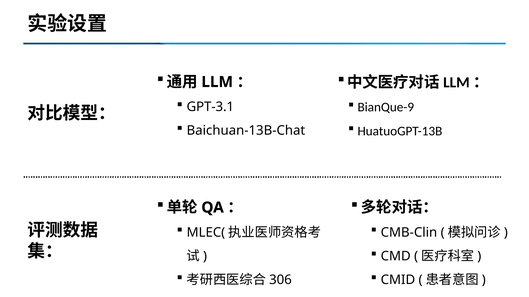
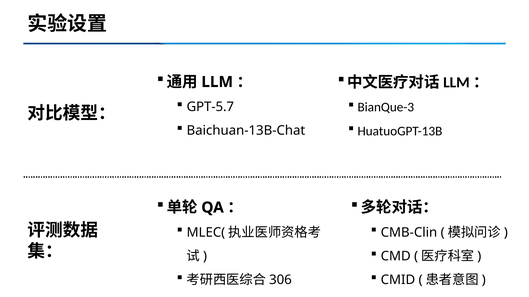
GPT-3.1: GPT-3.1 -> GPT-5.7 (210, 107)
BianQue-9: BianQue-9 -> BianQue-3 (386, 107)
